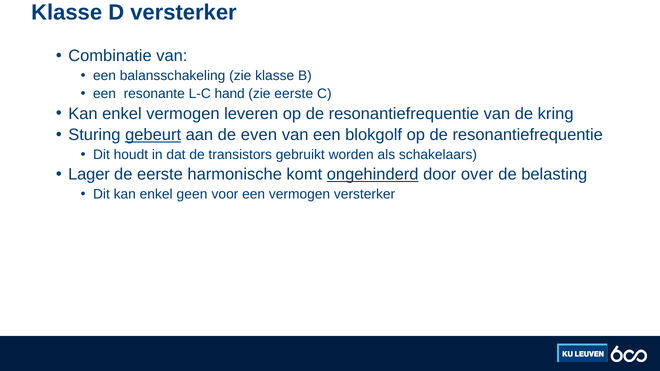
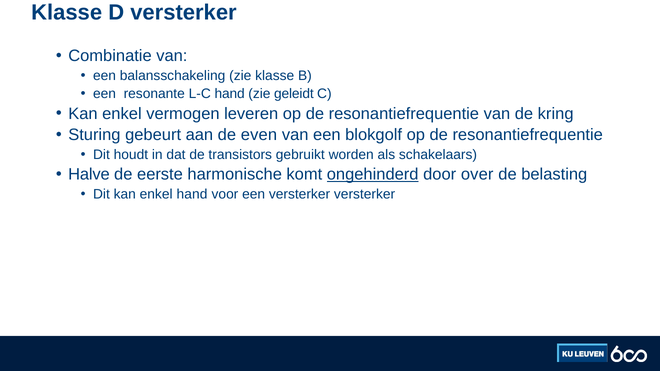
zie eerste: eerste -> geleidt (294, 94)
gebeurt underline: present -> none (153, 135)
Lager: Lager -> Halve (89, 174)
enkel geen: geen -> hand (192, 194)
een vermogen: vermogen -> versterker (300, 194)
